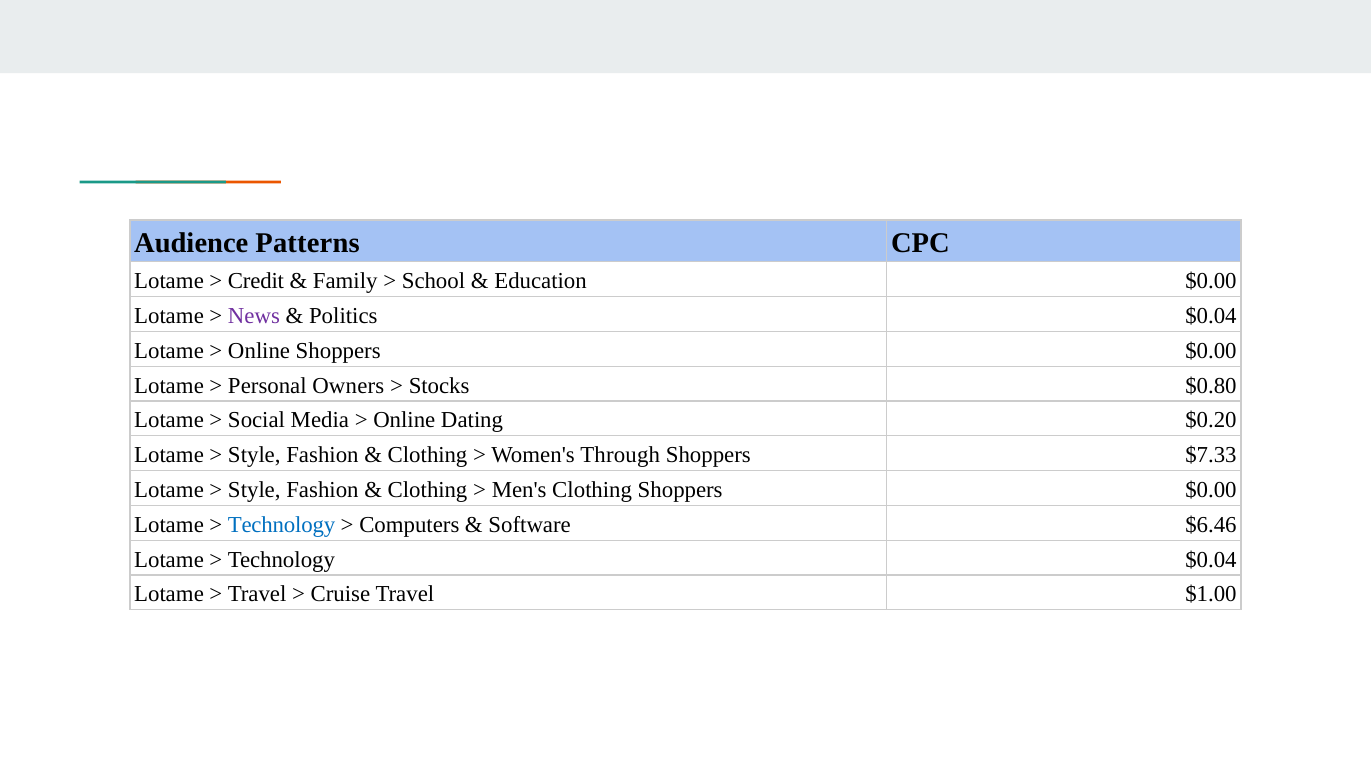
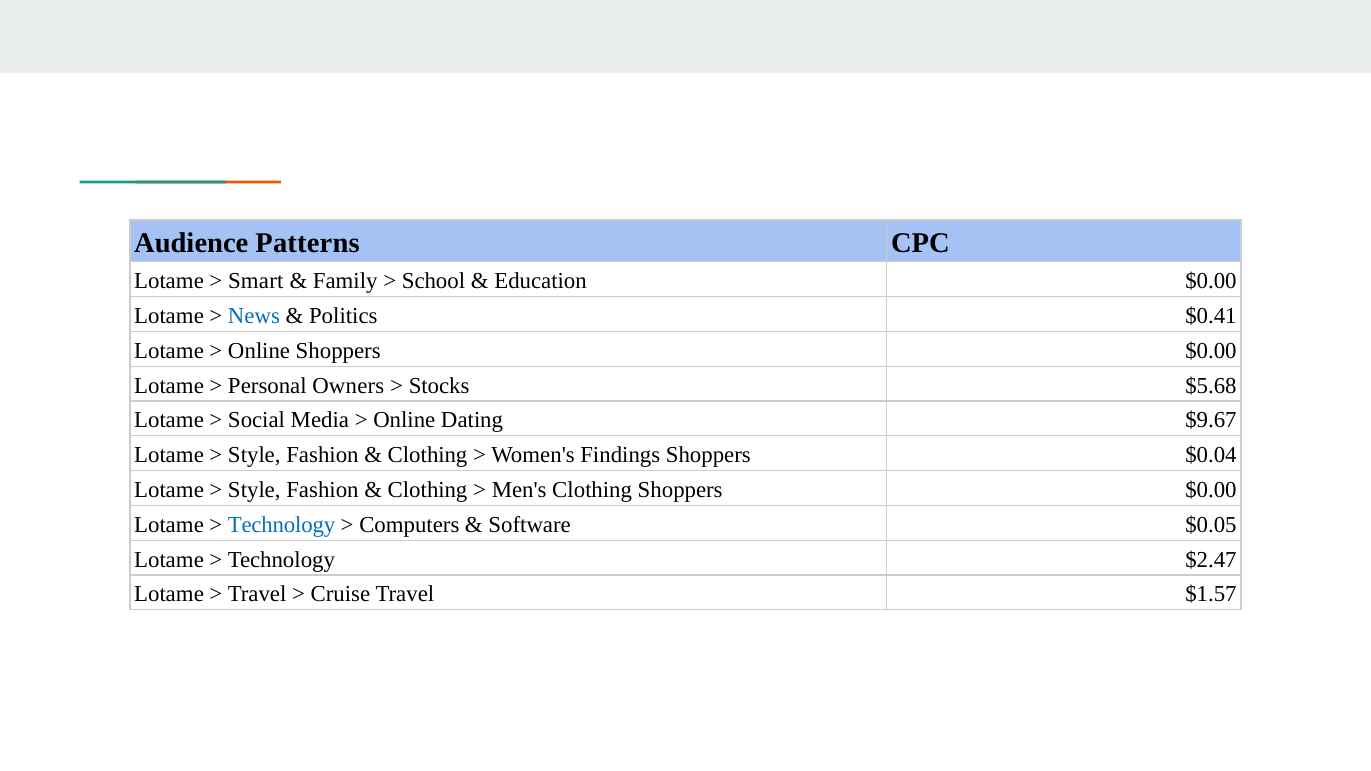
Credit: Credit -> Smart (256, 281)
News colour: purple -> blue (254, 316)
Politics $0.04: $0.04 -> $0.41 (1211, 316)
$0.80: $0.80 -> $5.68 (1211, 386)
$0.20: $0.20 -> $9.67 (1211, 421)
Through: Through -> Findings (620, 455)
$7.33: $7.33 -> $0.04 (1211, 455)
$6.46: $6.46 -> $0.05 (1211, 525)
Technology $0.04: $0.04 -> $2.47 (1211, 560)
$1.00: $1.00 -> $1.57 (1211, 595)
